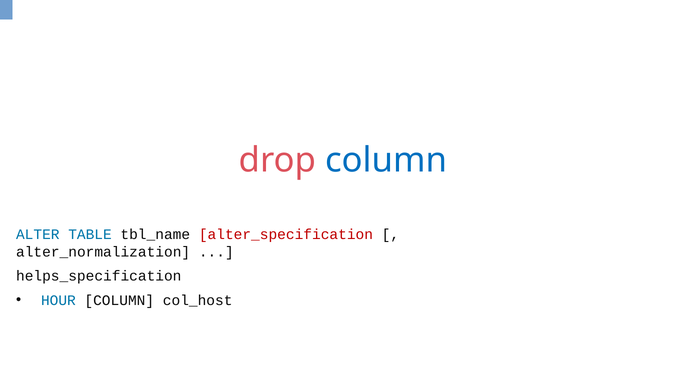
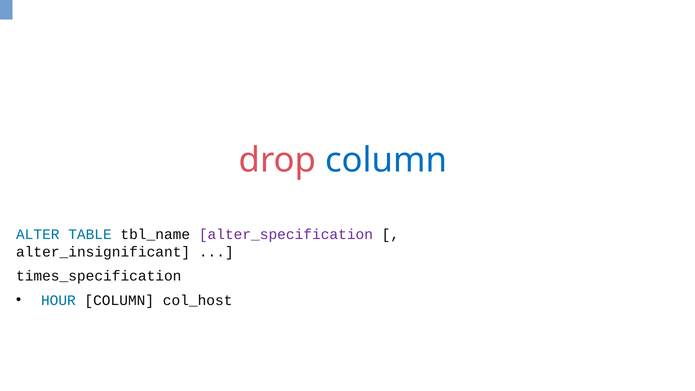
alter_specification colour: red -> purple (286, 234)
alter_normalization: alter_normalization -> alter_insignificant (103, 252)
helps_specification: helps_specification -> times_specification (99, 276)
